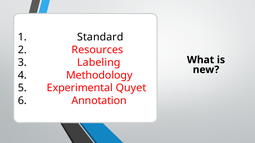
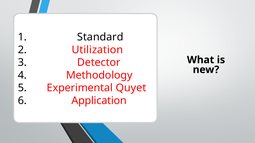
Resources: Resources -> Utilization (97, 50)
Labeling: Labeling -> Detector (99, 63)
Annotation: Annotation -> Application (99, 101)
